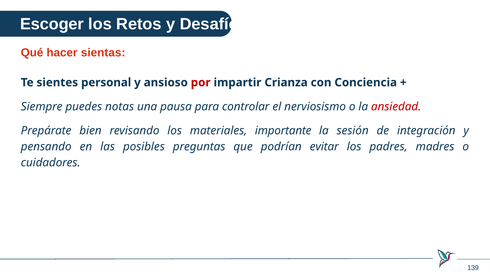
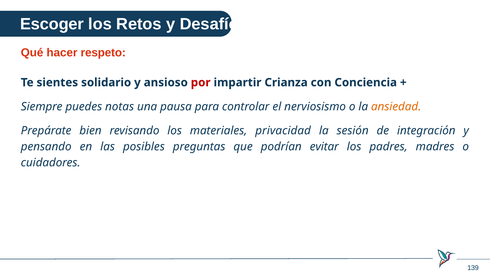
sientas: sientas -> respeto (103, 53)
personal: personal -> solidario (106, 82)
ansiedad colour: red -> orange (396, 106)
importante: importante -> privacidad (283, 131)
